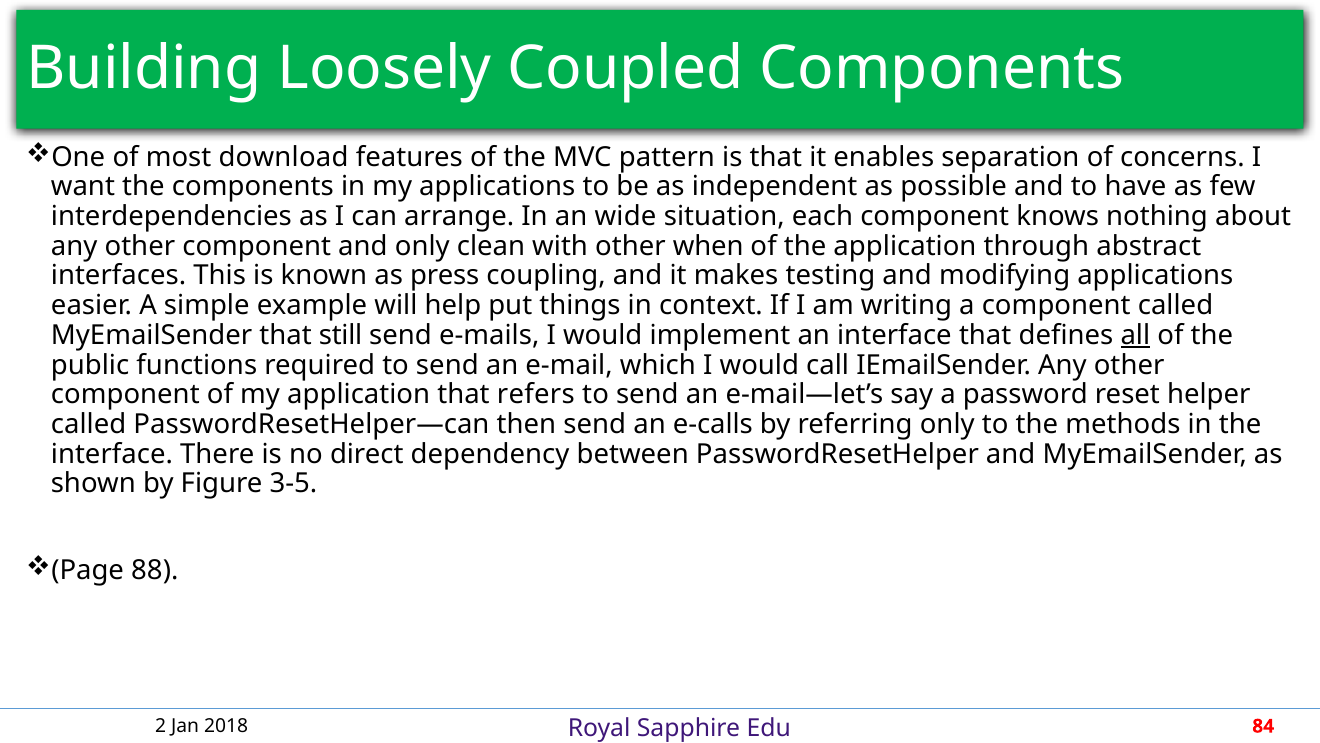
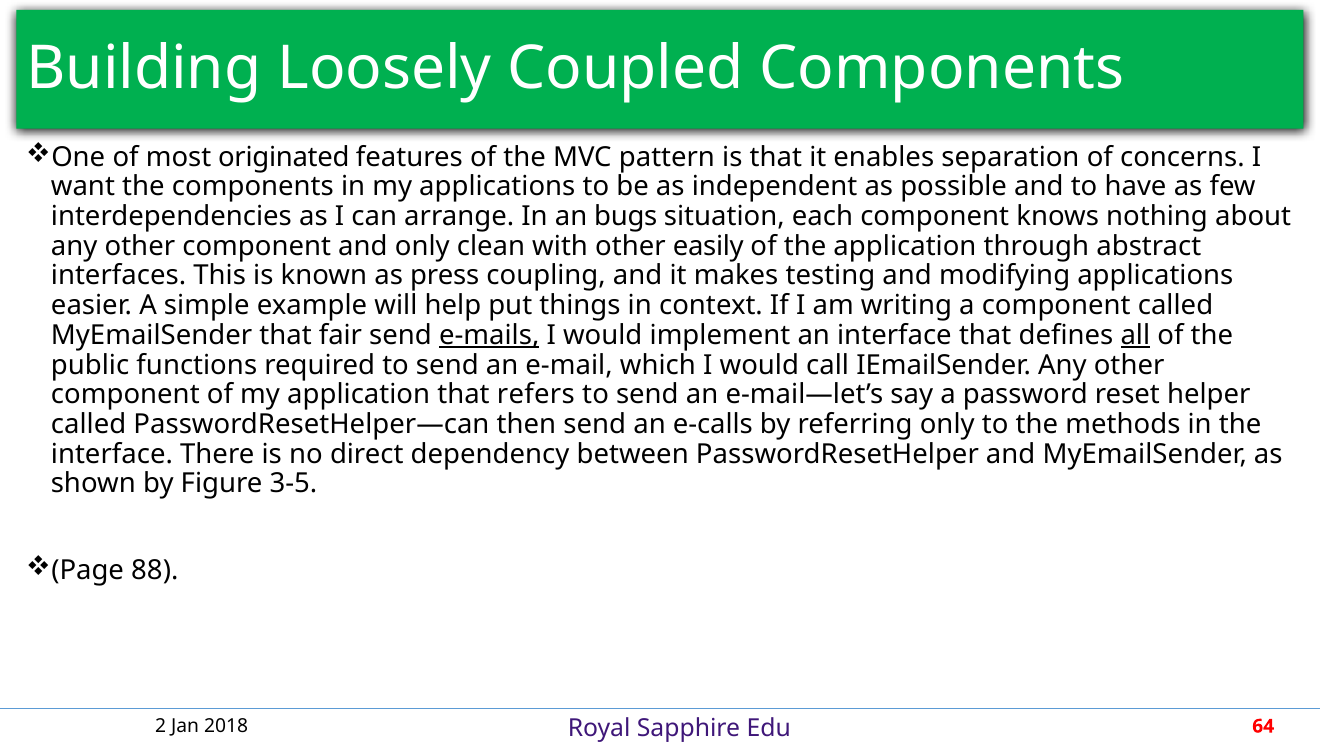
download: download -> originated (284, 157)
wide: wide -> bugs (626, 216)
when: when -> easily (708, 246)
still: still -> fair (340, 335)
e-mails underline: none -> present (489, 335)
84: 84 -> 64 (1263, 726)
